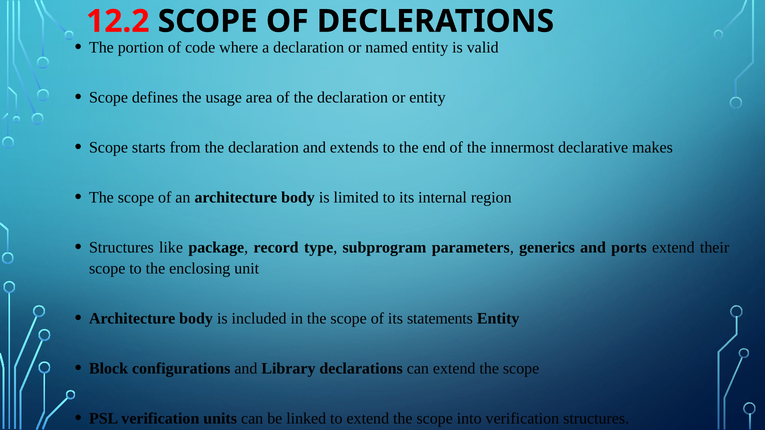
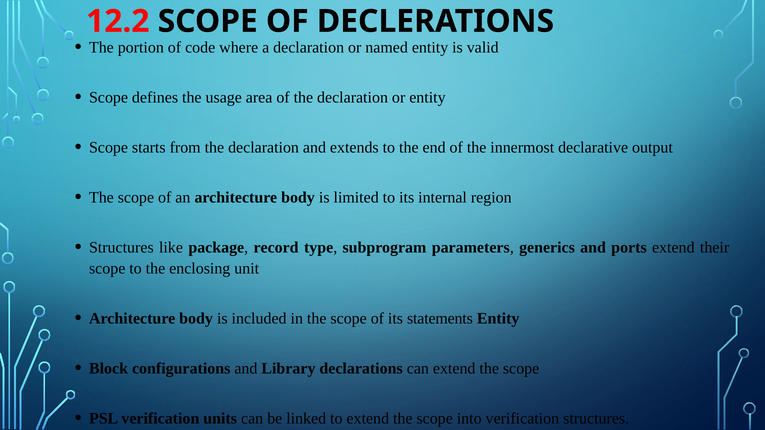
makes: makes -> output (652, 148)
